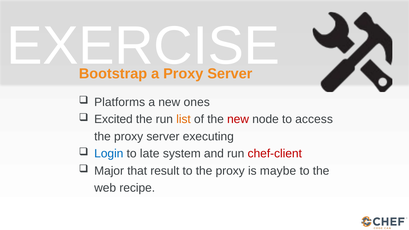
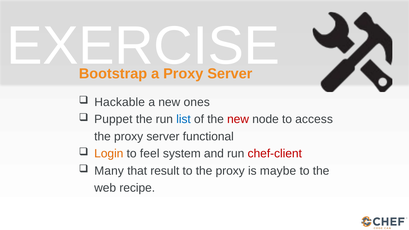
Platforms: Platforms -> Hackable (120, 102)
Excited: Excited -> Puppet (113, 119)
list colour: orange -> blue (184, 119)
executing: executing -> functional (208, 137)
Login colour: blue -> orange (109, 154)
late: late -> feel (150, 154)
Major: Major -> Many (109, 171)
